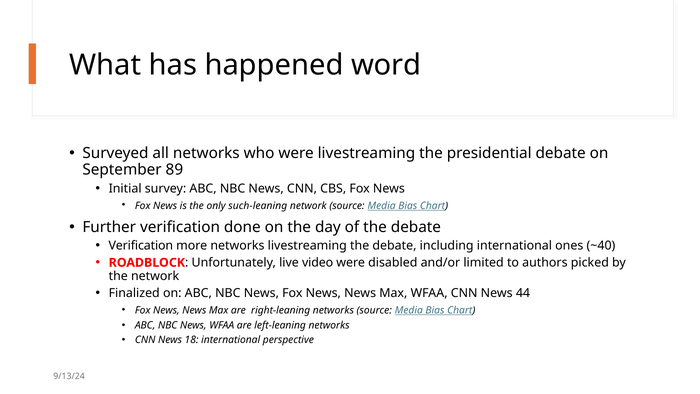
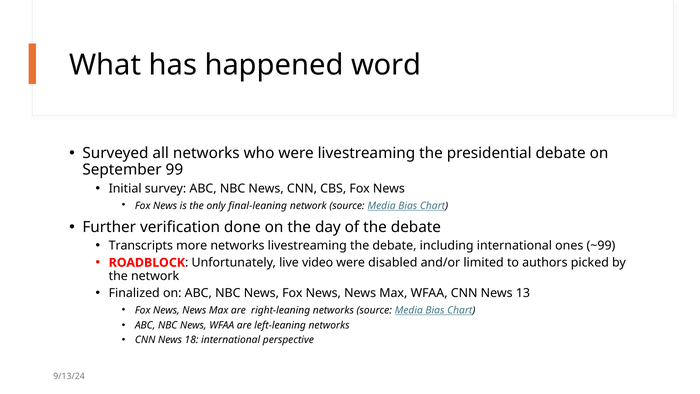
89: 89 -> 99 (174, 170)
such-leaning: such-leaning -> final-leaning (258, 206)
Verification: Verification -> Transcripts (141, 245)
~40: ~40 -> ~99 (601, 245)
44: 44 -> 13 (523, 293)
